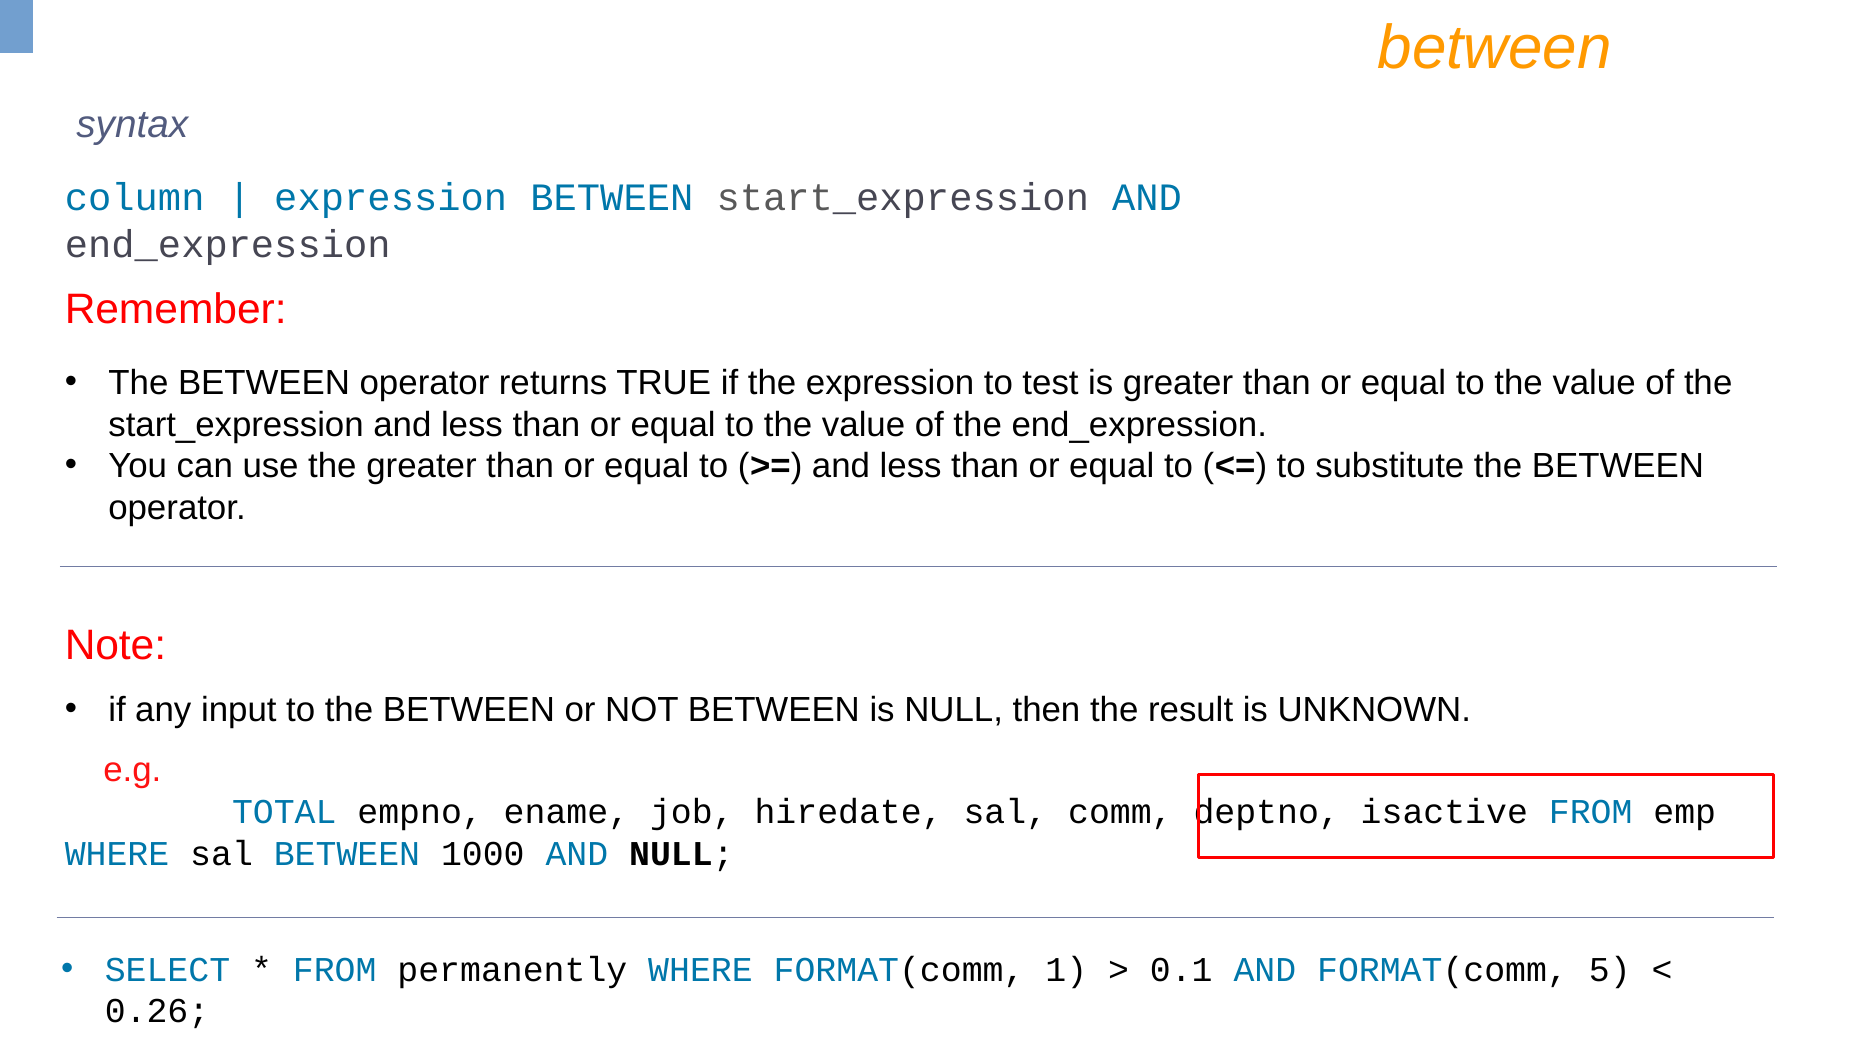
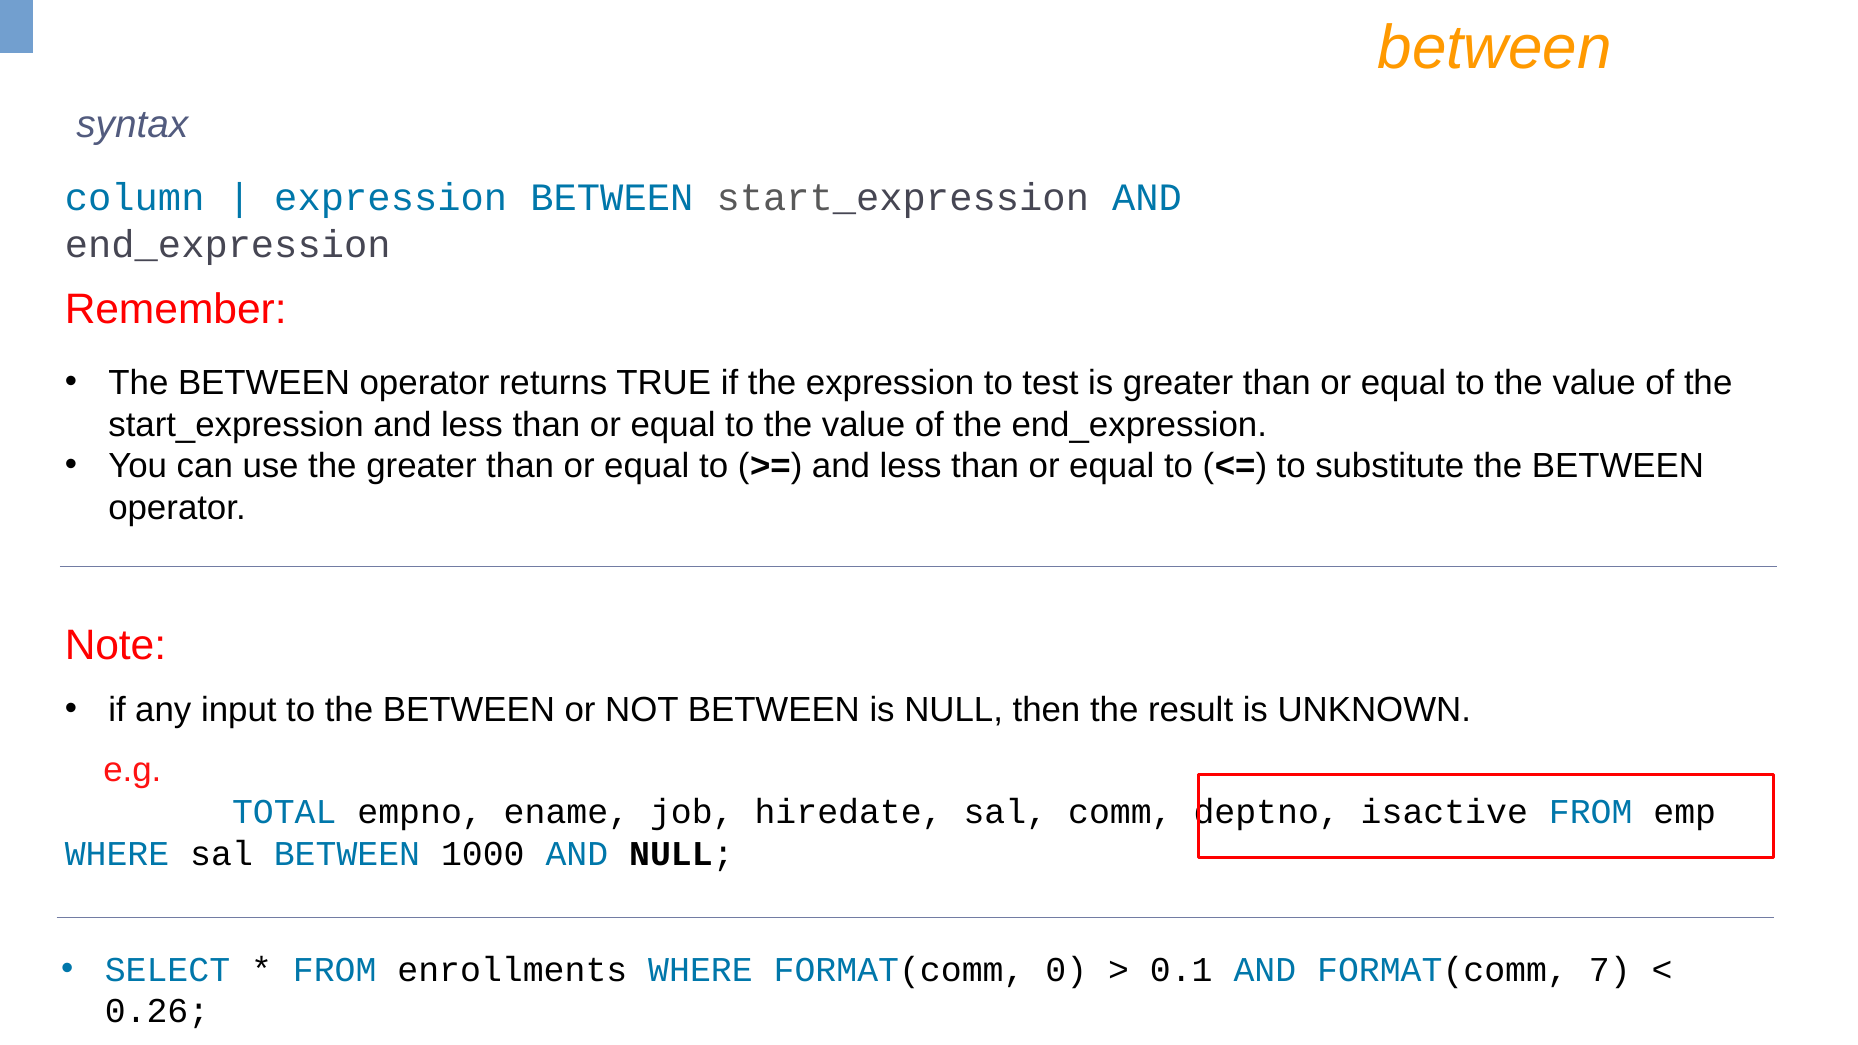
permanently: permanently -> enrollments (512, 970)
1: 1 -> 0 (1066, 970)
5: 5 -> 7 (1610, 970)
